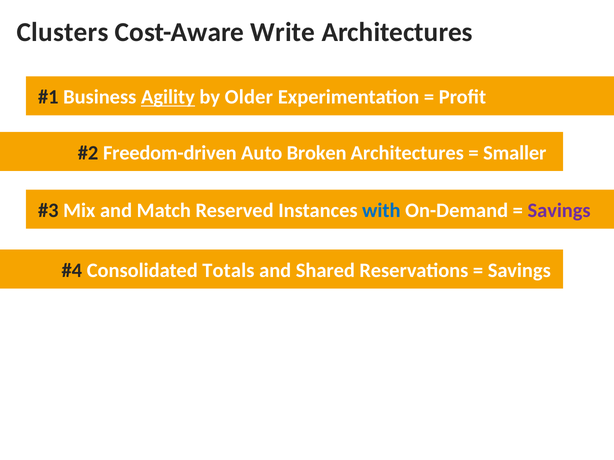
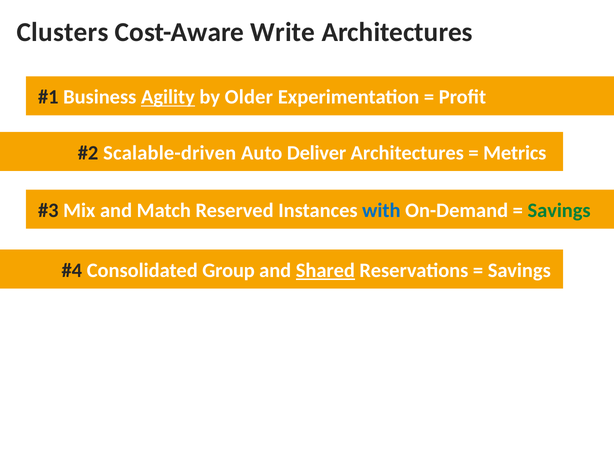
Freedom-driven: Freedom-driven -> Scalable-driven (170, 153)
Broken: Broken -> Deliver (317, 153)
Smaller: Smaller -> Metrics (515, 153)
Savings colour: purple -> green (559, 211)
Totals: Totals -> Group (229, 271)
Shared underline: none -> present (325, 271)
